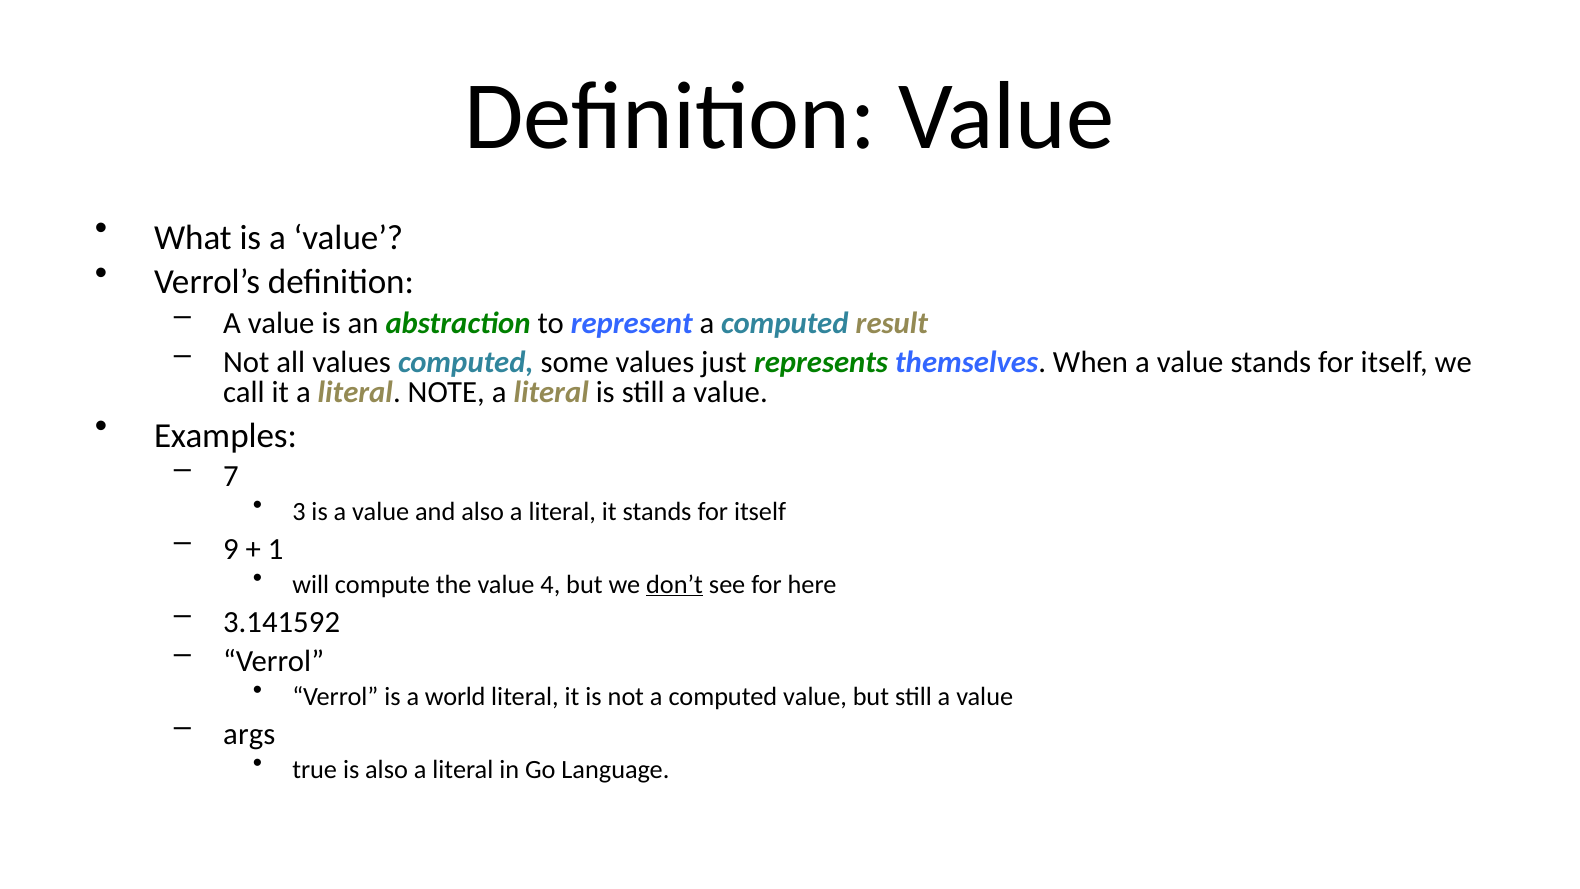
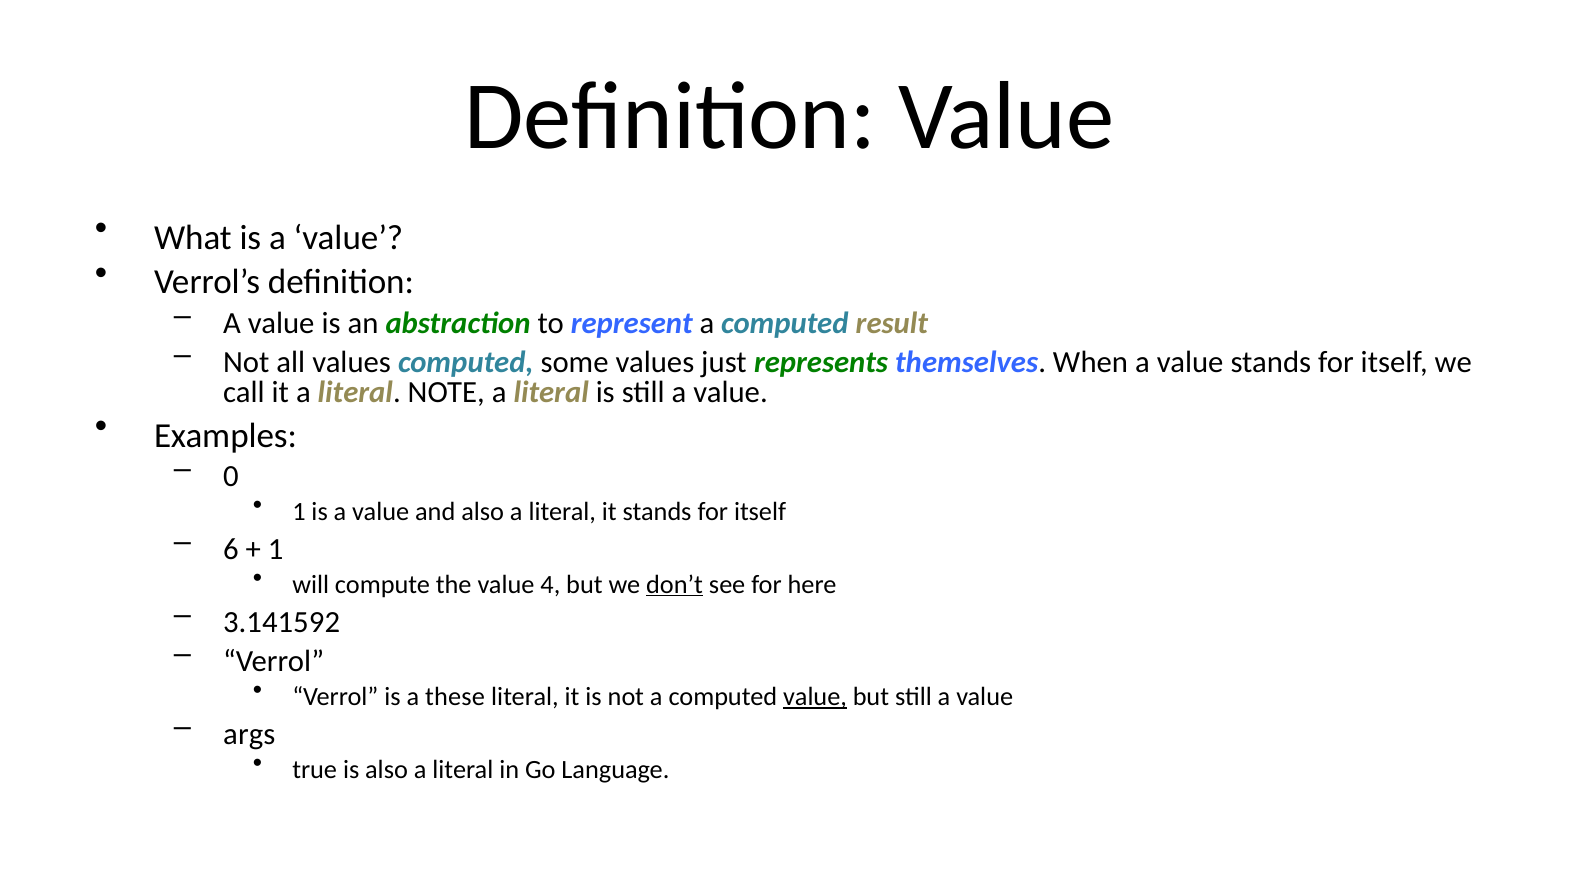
7: 7 -> 0 (231, 476)
3: 3 -> 1 (299, 511)
9: 9 -> 6 (231, 549)
world: world -> these (455, 696)
value underline: none -> present (815, 696)
